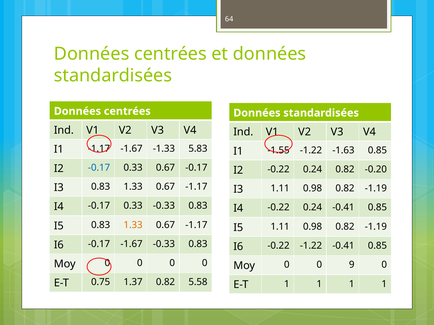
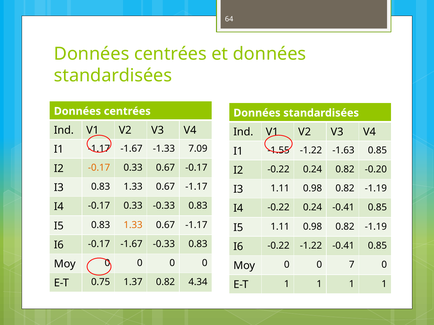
5.83: 5.83 -> 7.09 (198, 149)
-0.17 colour: blue -> orange (99, 168)
9: 9 -> 7 (352, 265)
5.58: 5.58 -> 4.34 (198, 283)
